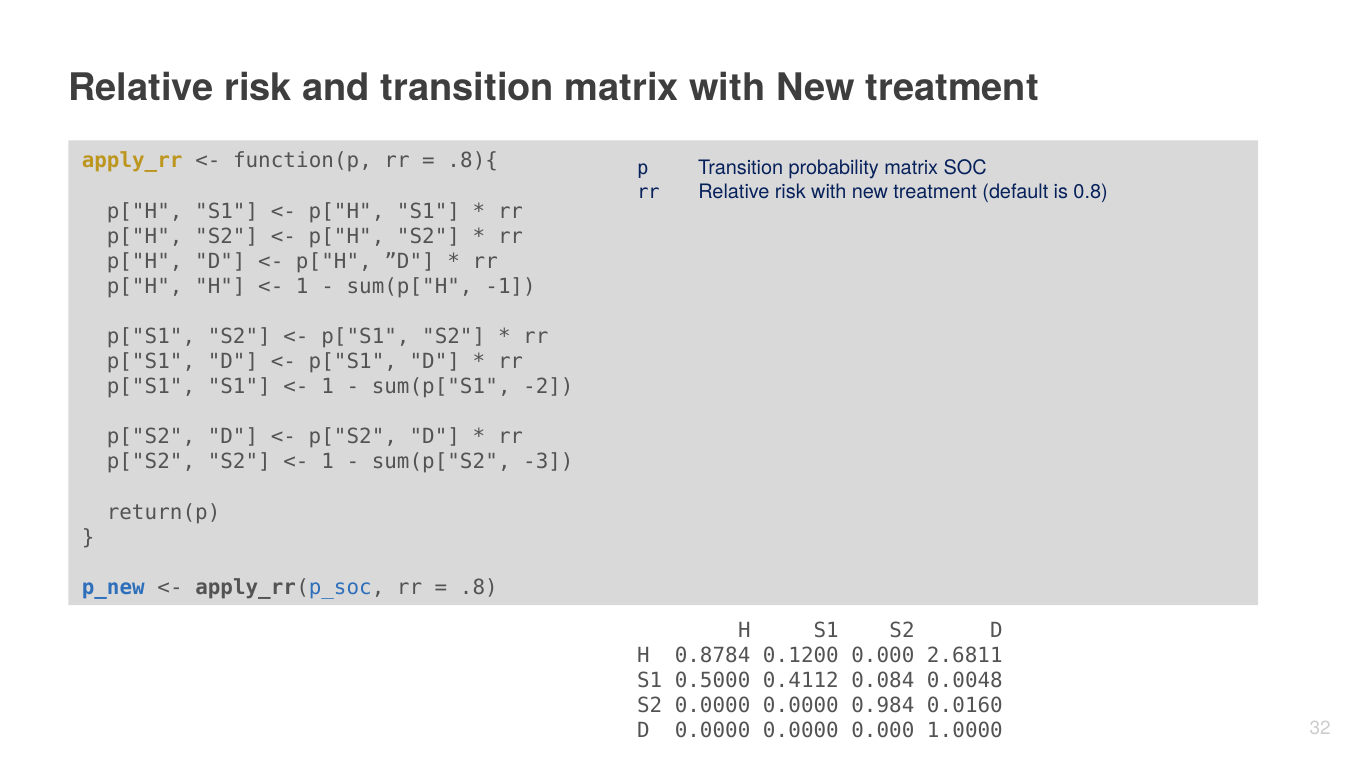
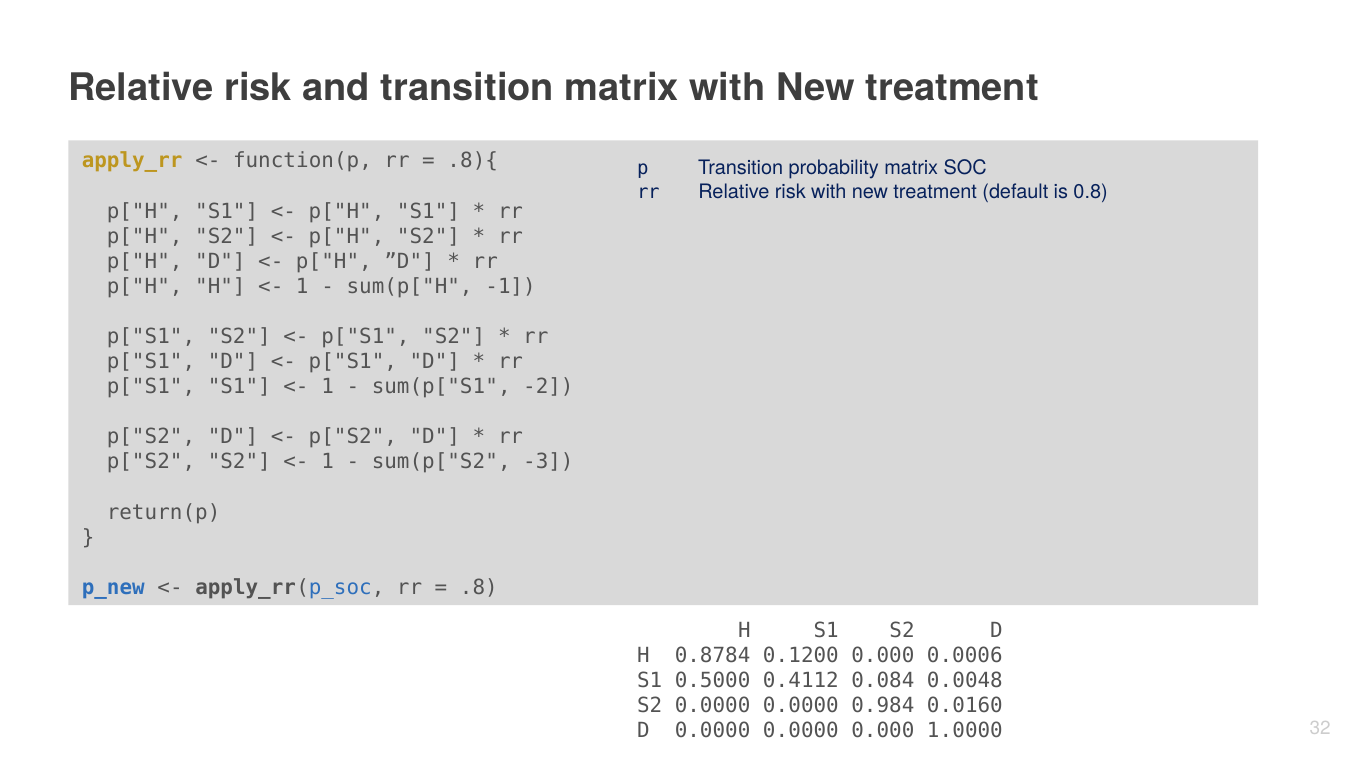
2.6811: 2.6811 -> 0.0006 (965, 656)
